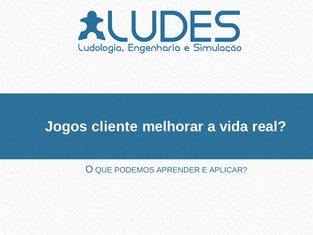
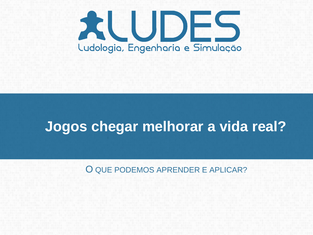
cliente: cliente -> chegar (115, 127)
